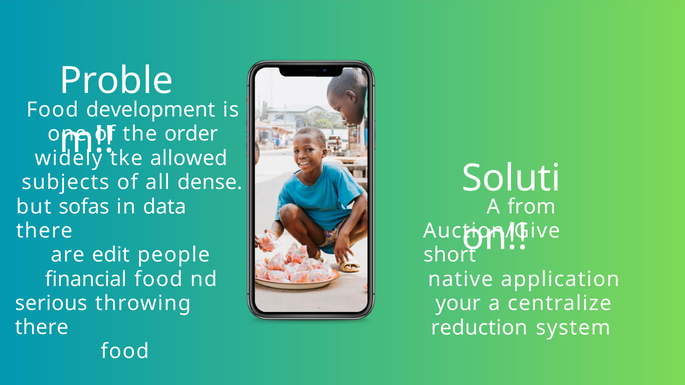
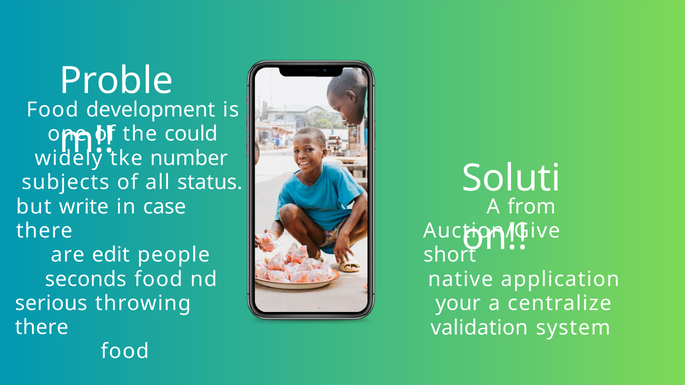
order: order -> could (191, 134)
allowed: allowed -> number (189, 158)
dense: dense -> status (210, 182)
sofas: sofas -> write (84, 207)
data: data -> case (165, 207)
financial: financial -> seconds (86, 279)
reduction: reduction -> validation (479, 328)
